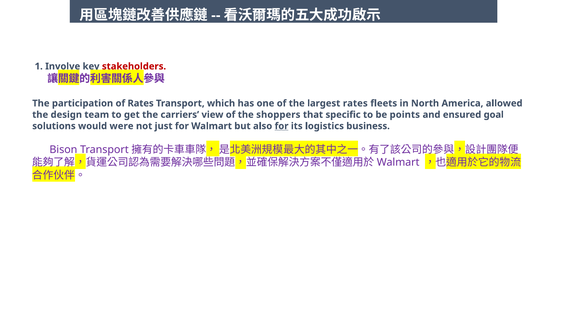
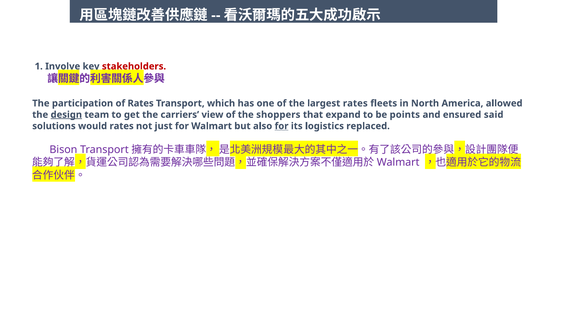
design underline: none -> present (66, 115)
specific: specific -> expand (343, 115)
goal: goal -> said (494, 115)
would were: were -> rates (122, 126)
business: business -> replaced (368, 126)
